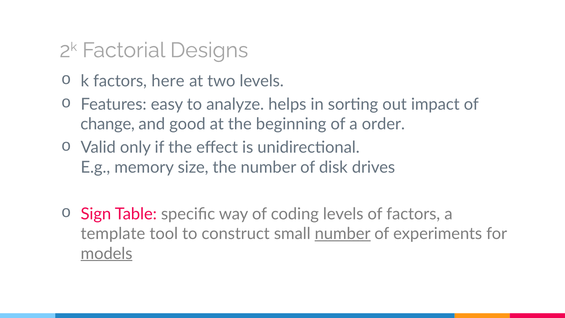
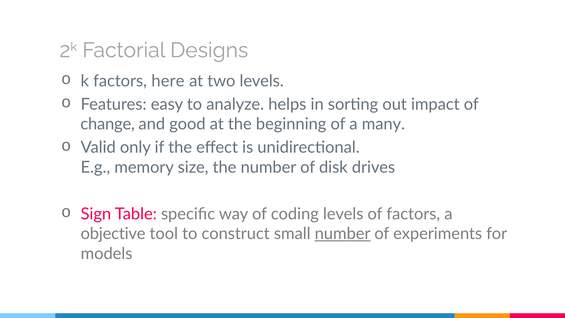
order: order -> many (383, 124)
template: template -> objective (113, 234)
models underline: present -> none (107, 253)
